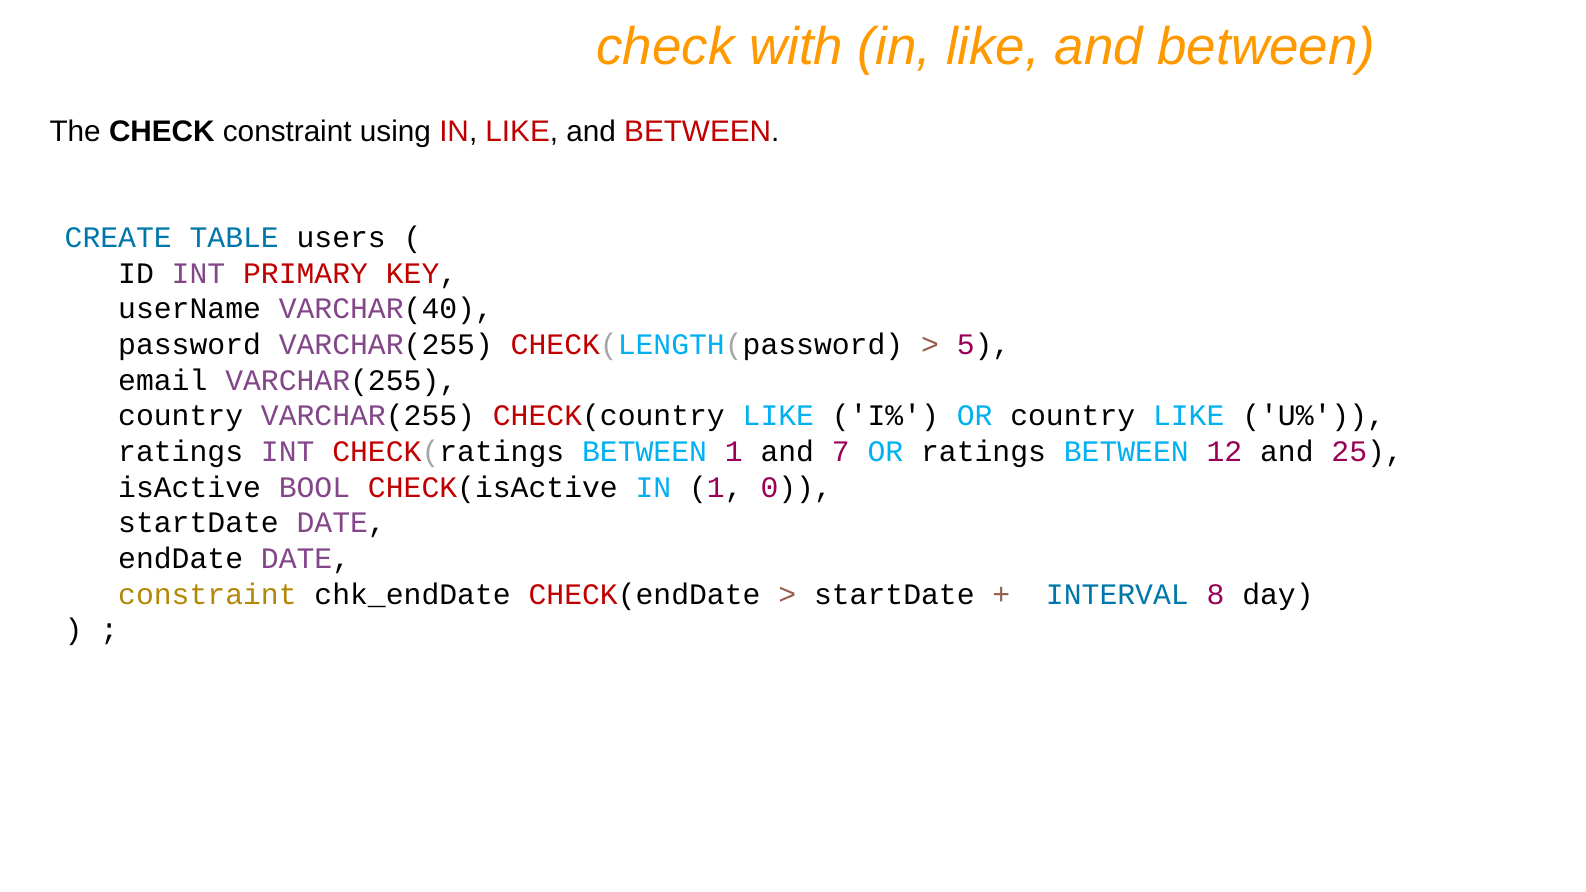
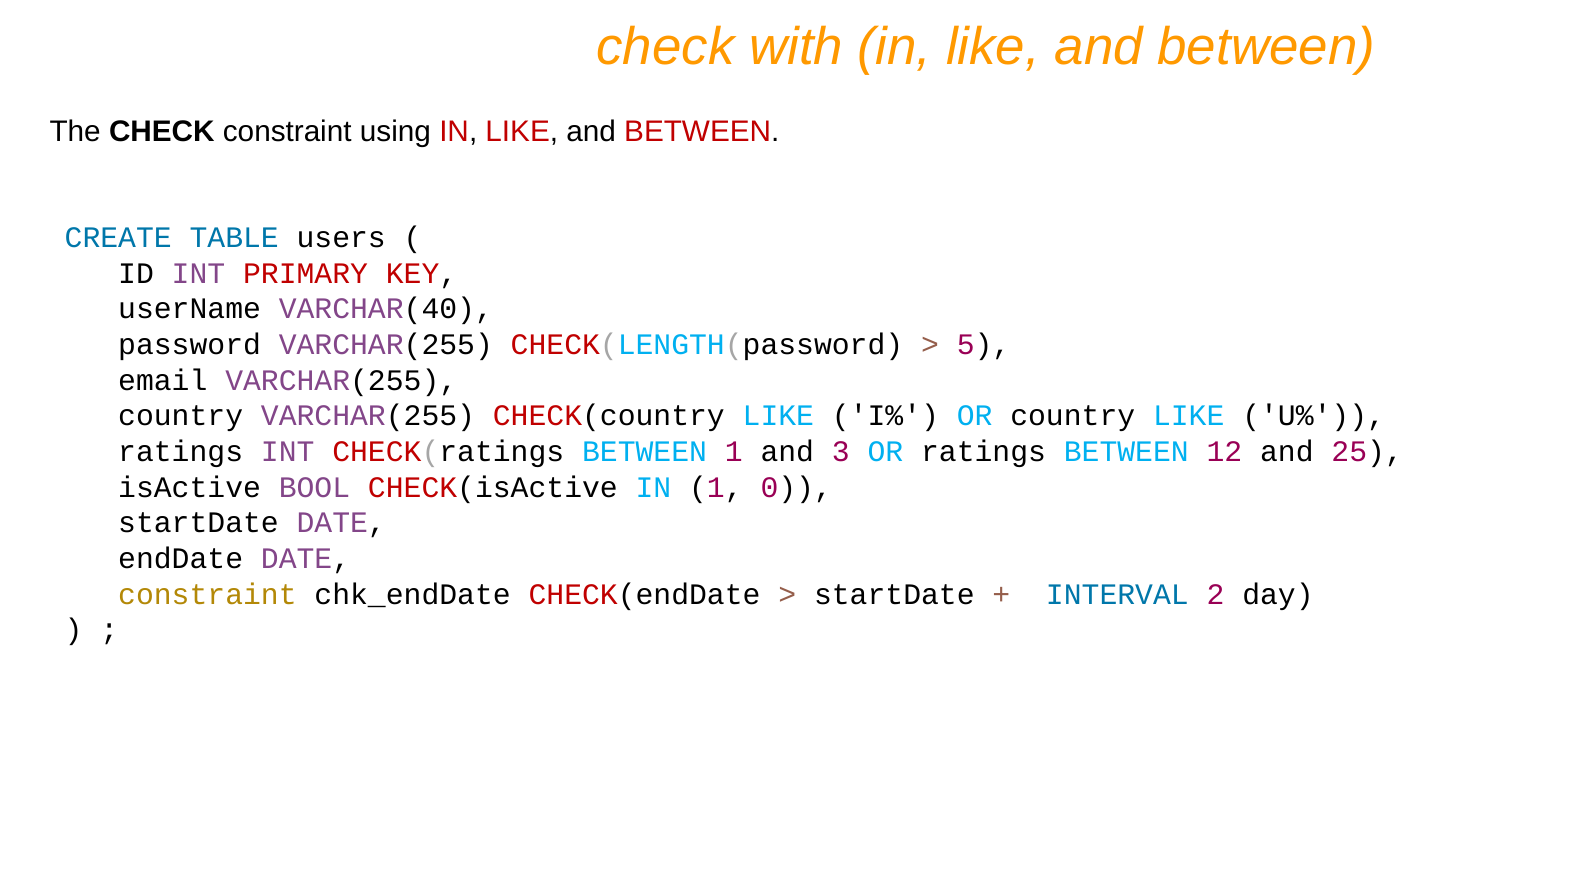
7: 7 -> 3 (841, 452)
8: 8 -> 2 (1216, 594)
